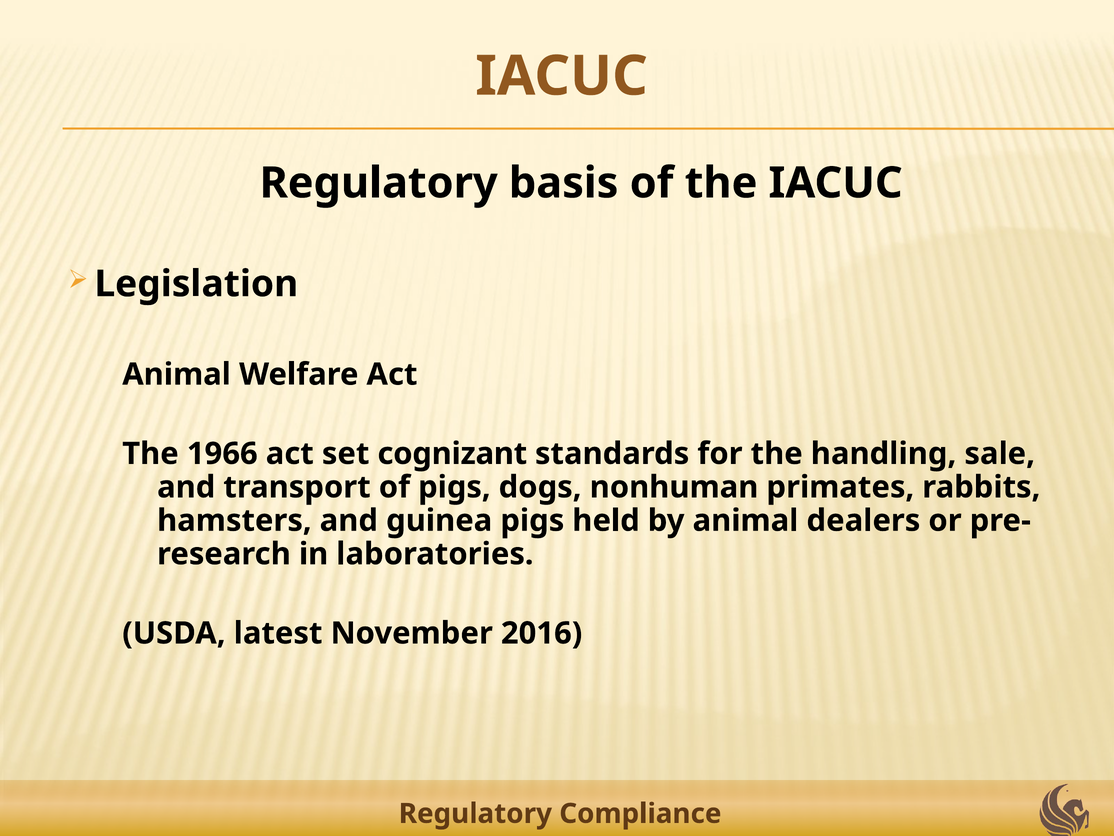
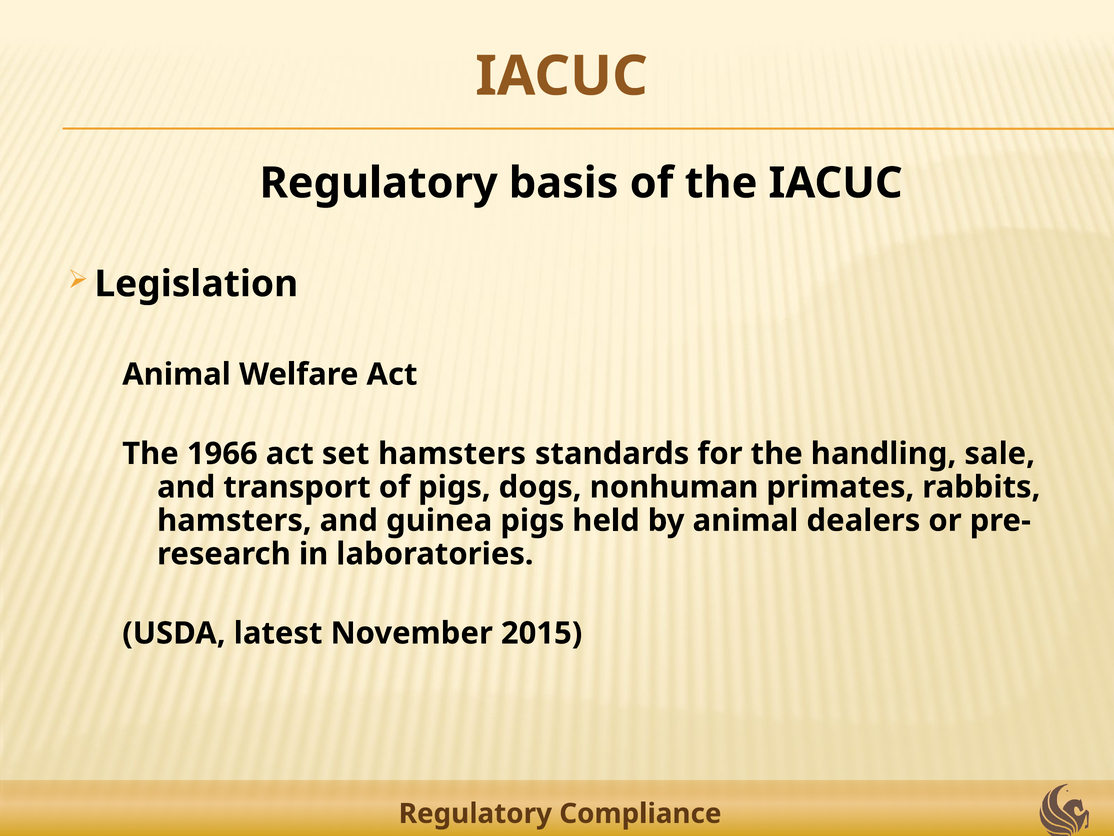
set cognizant: cognizant -> hamsters (452, 453)
2016: 2016 -> 2015 (542, 633)
